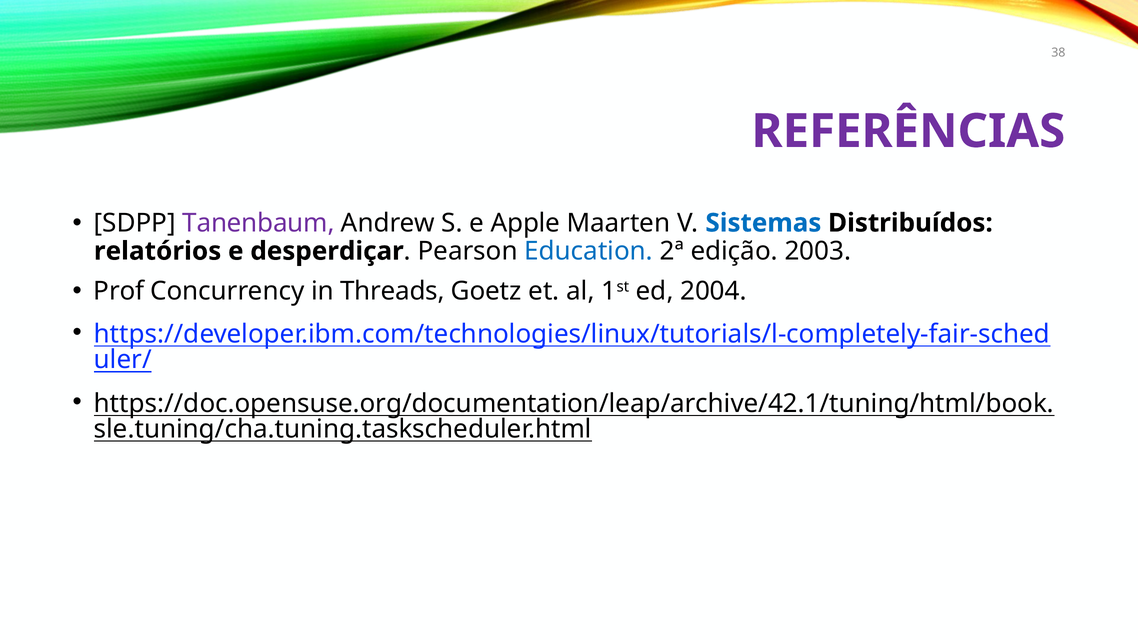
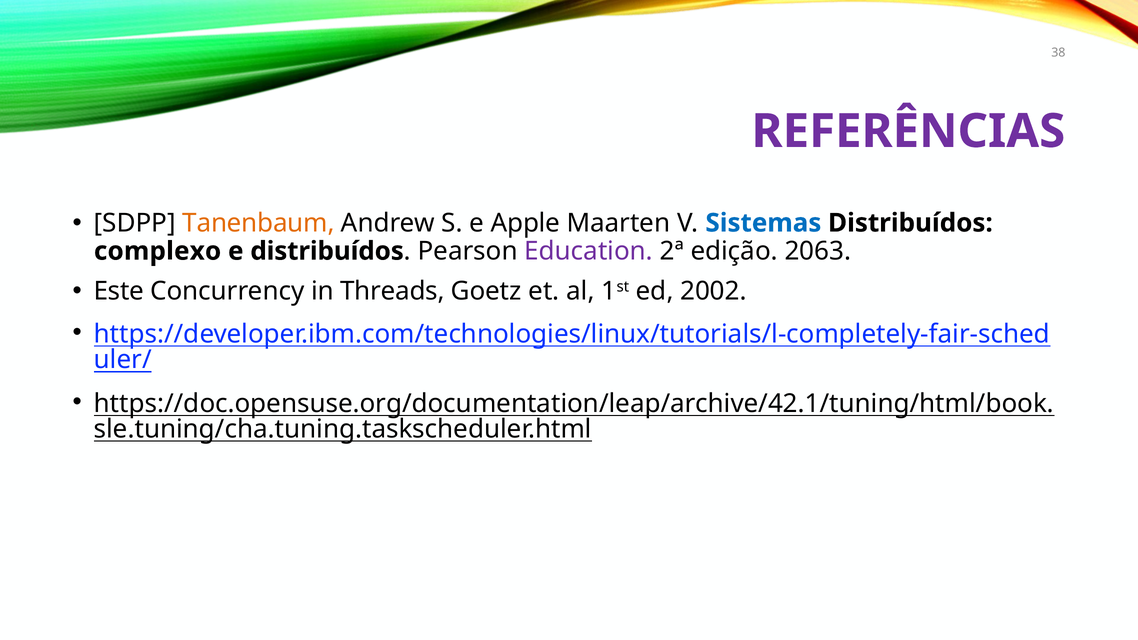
Tanenbaum colour: purple -> orange (258, 223)
relatórios: relatórios -> complexo (158, 251)
e desperdiçar: desperdiçar -> distribuídos (327, 251)
Education colour: blue -> purple (589, 251)
2003: 2003 -> 2063 (818, 251)
Prof: Prof -> Este (119, 291)
2004: 2004 -> 2002 (713, 291)
